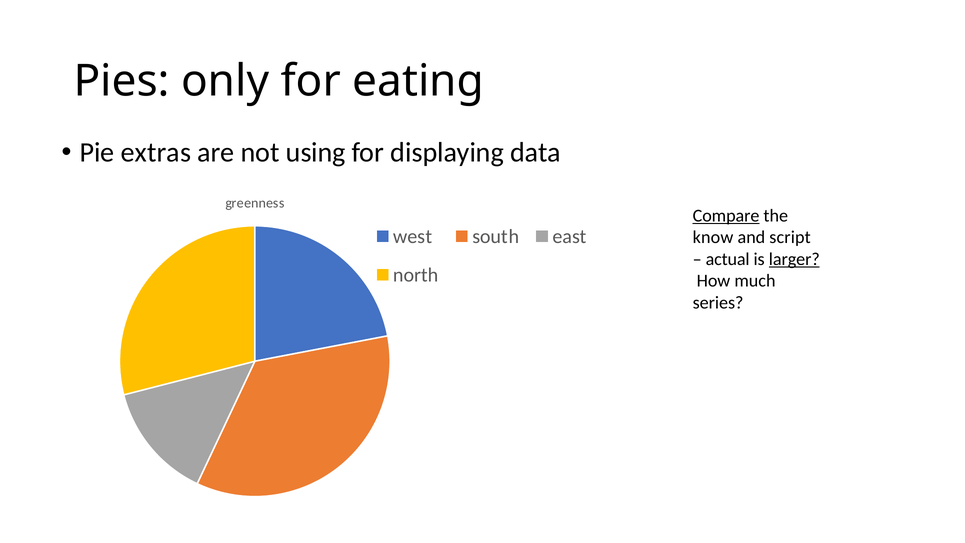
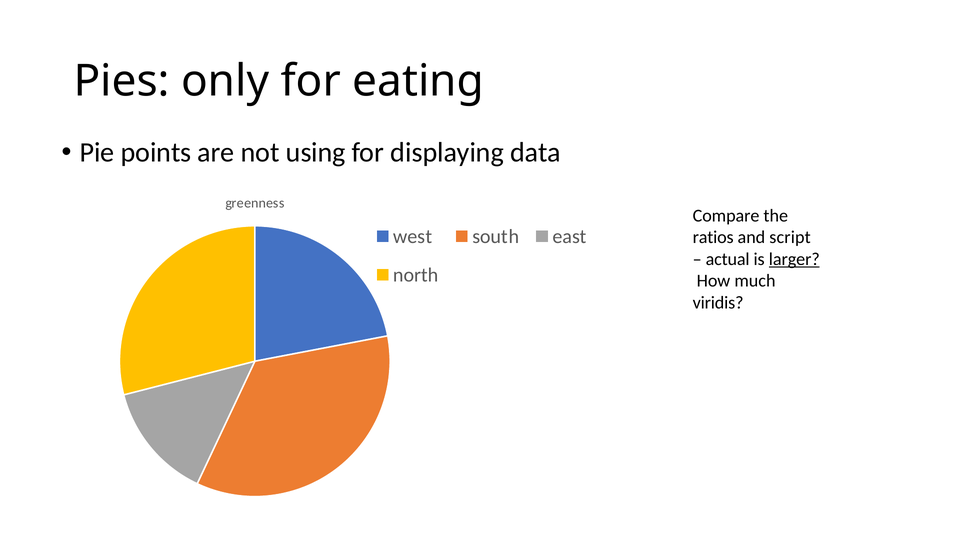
extras: extras -> points (156, 152)
Compare underline: present -> none (726, 216)
know: know -> ratios (713, 237)
series: series -> viridis (718, 303)
